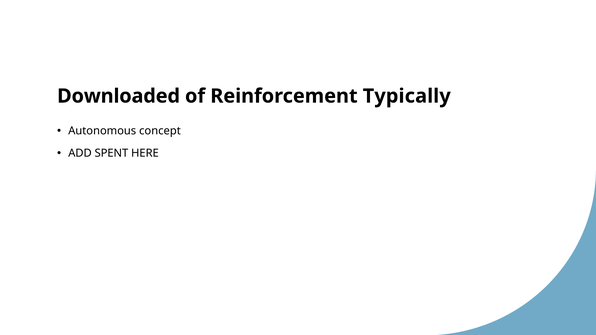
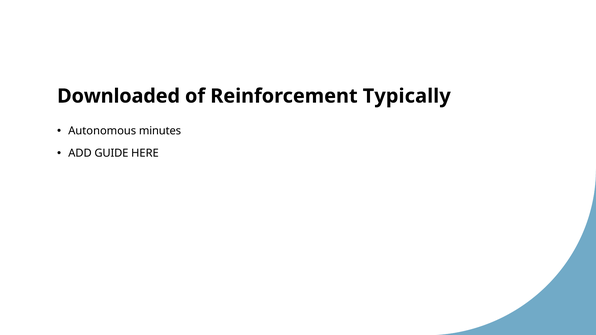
concept: concept -> minutes (160, 131)
SPENT: SPENT -> GUIDE (111, 153)
